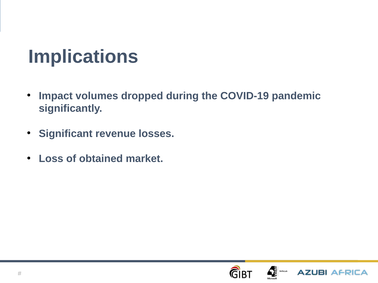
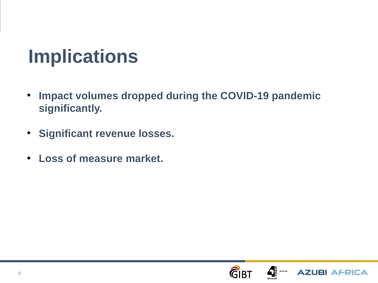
obtained: obtained -> measure (101, 159)
